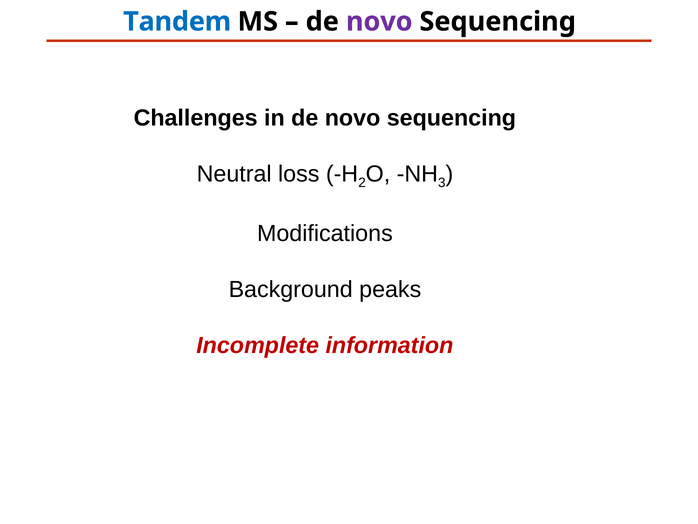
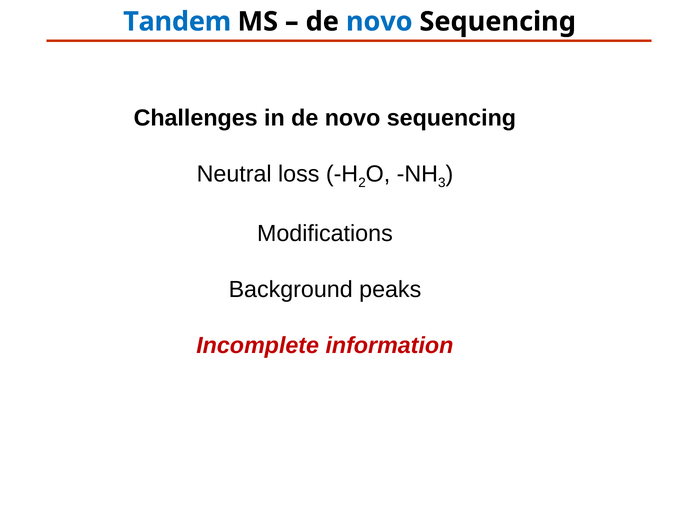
novo colour: purple -> blue (379, 22)
